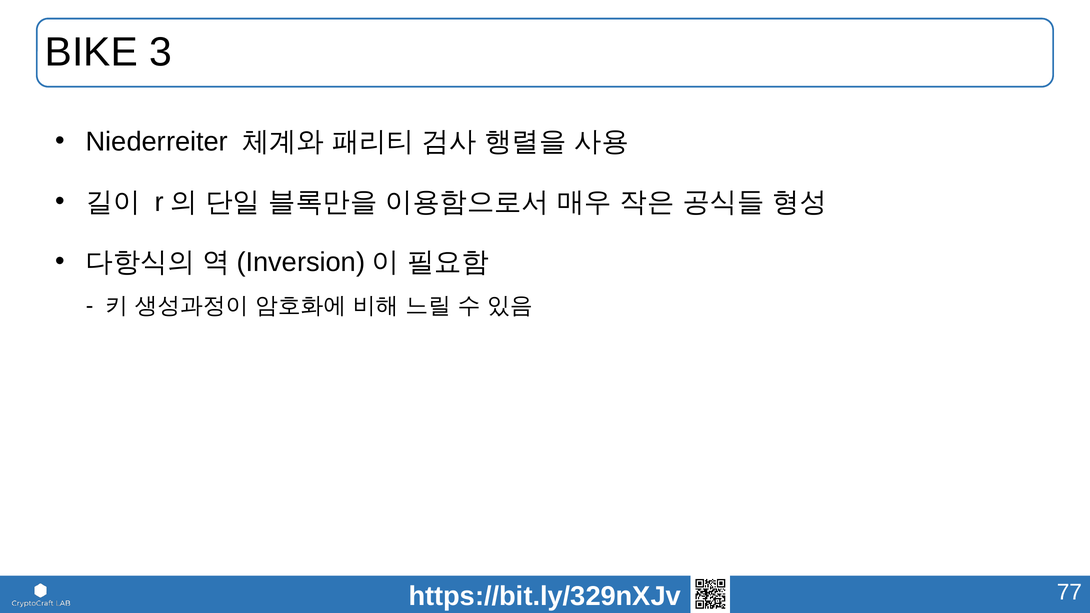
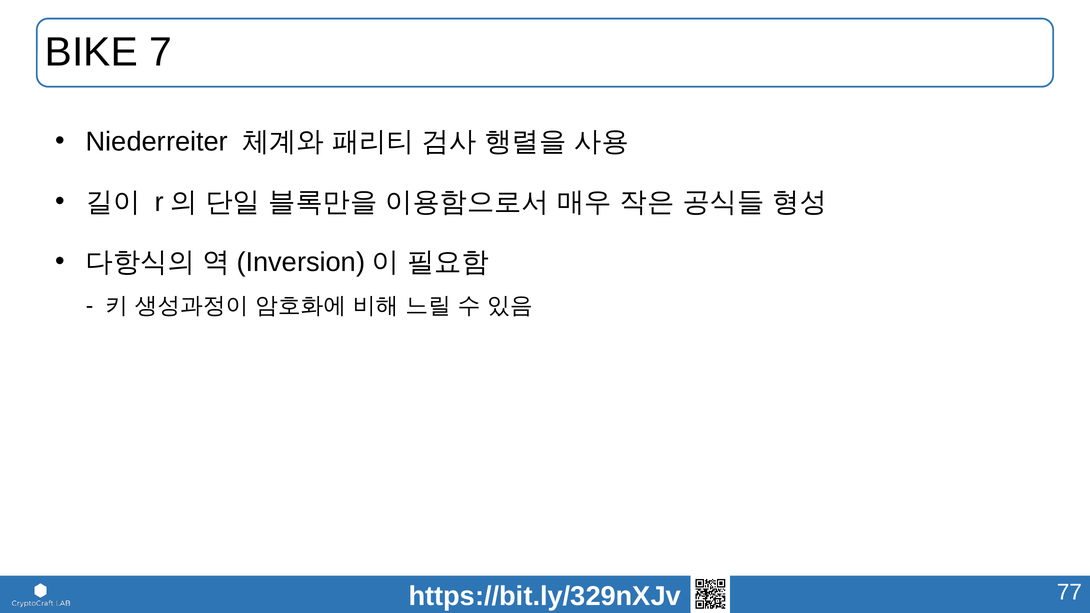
3: 3 -> 7 (161, 52)
